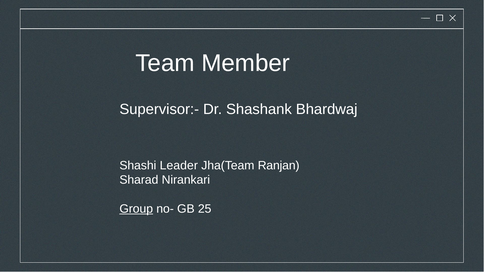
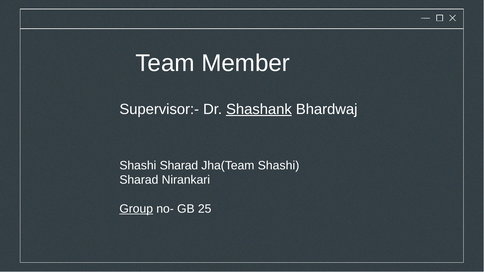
Shashank underline: none -> present (259, 109)
Leader: Leader -> Sharad (179, 166)
Jha(Team Ranjan: Ranjan -> Shashi (279, 166)
